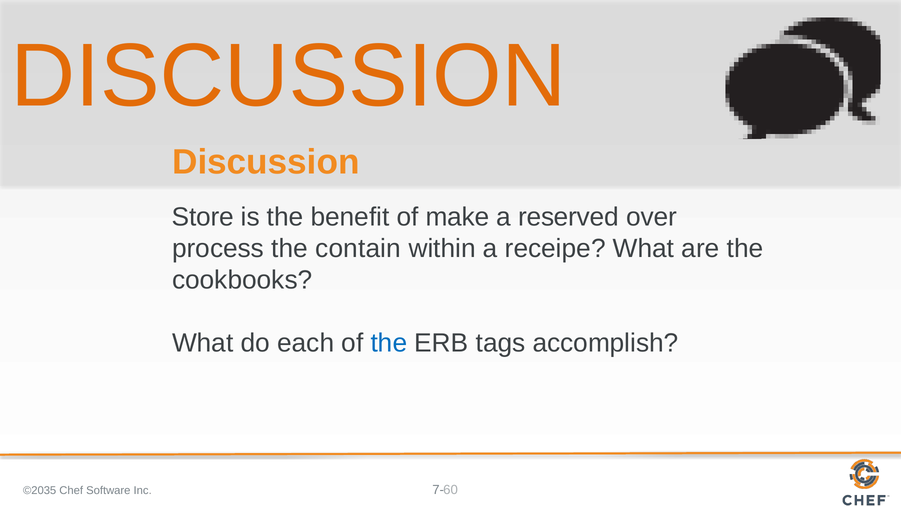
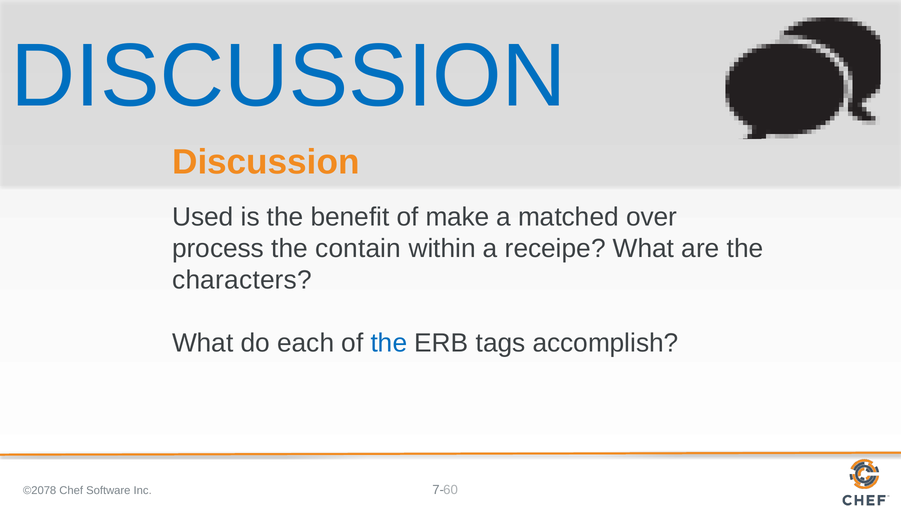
DISCUSSION colour: orange -> blue (289, 76)
Store: Store -> Used (203, 217)
reserved: reserved -> matched (568, 217)
cookbooks: cookbooks -> characters (242, 280)
©2035: ©2035 -> ©2078 (40, 490)
